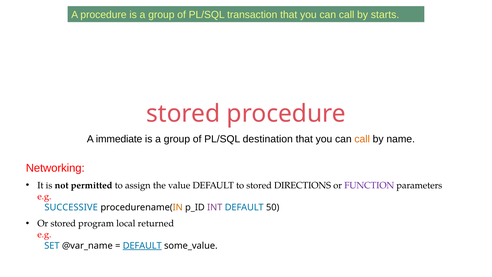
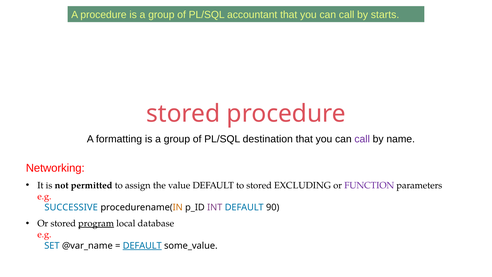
transaction: transaction -> accountant (252, 15)
immediate: immediate -> formatting (119, 139)
call colour: orange -> purple (362, 139)
DIRECTIONS: DIRECTIONS -> EXCLUDING (303, 185)
50: 50 -> 90 (273, 207)
program underline: none -> present (96, 223)
returned: returned -> database (156, 223)
